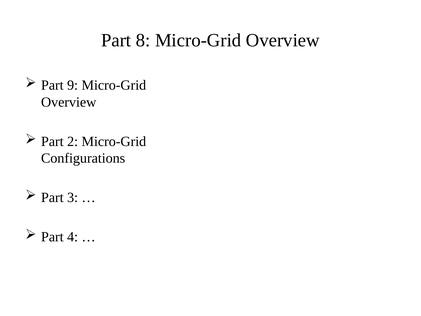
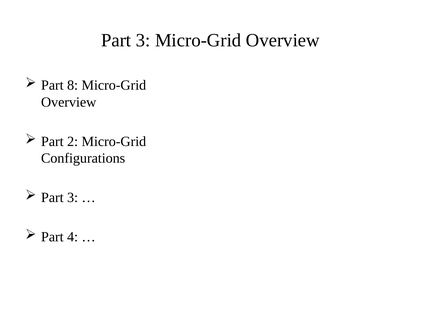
8: 8 -> 3 (143, 40)
9: 9 -> 8 (73, 85)
